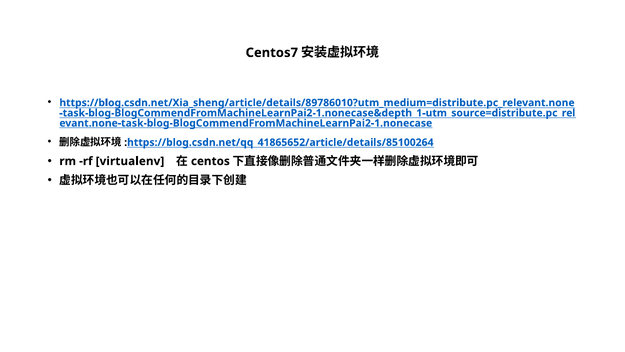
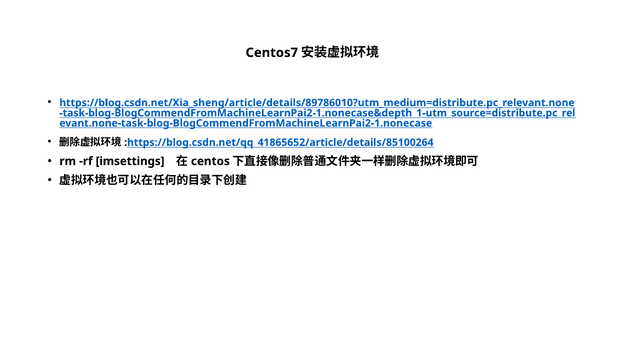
virtualenv: virtualenv -> imsettings (130, 161)
